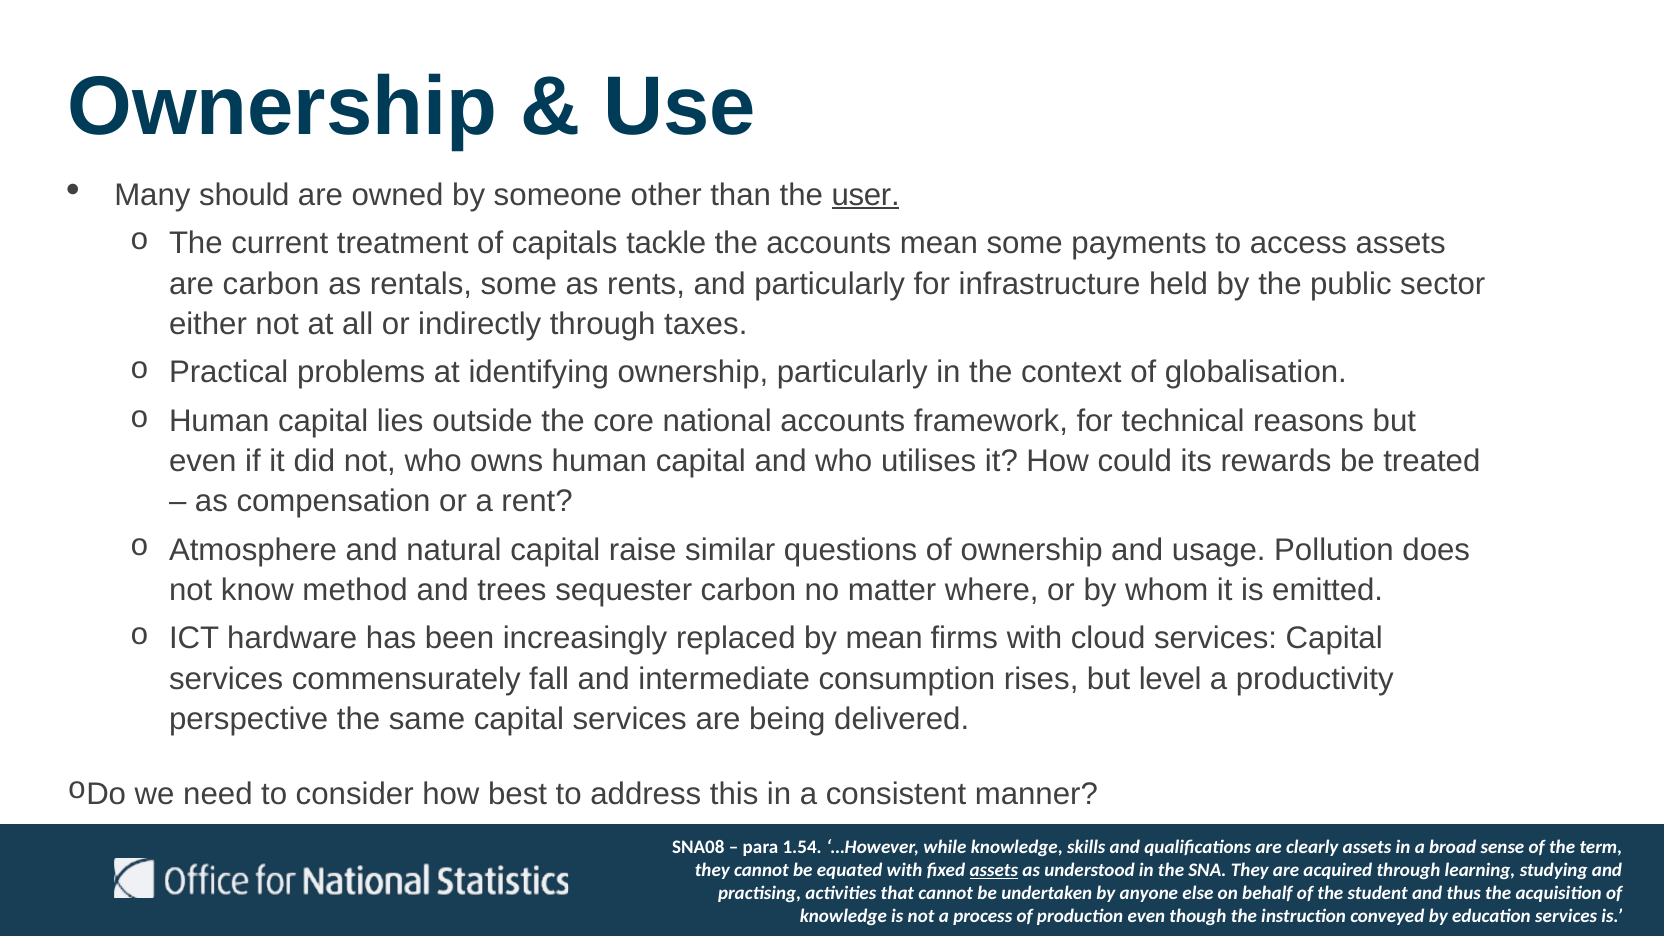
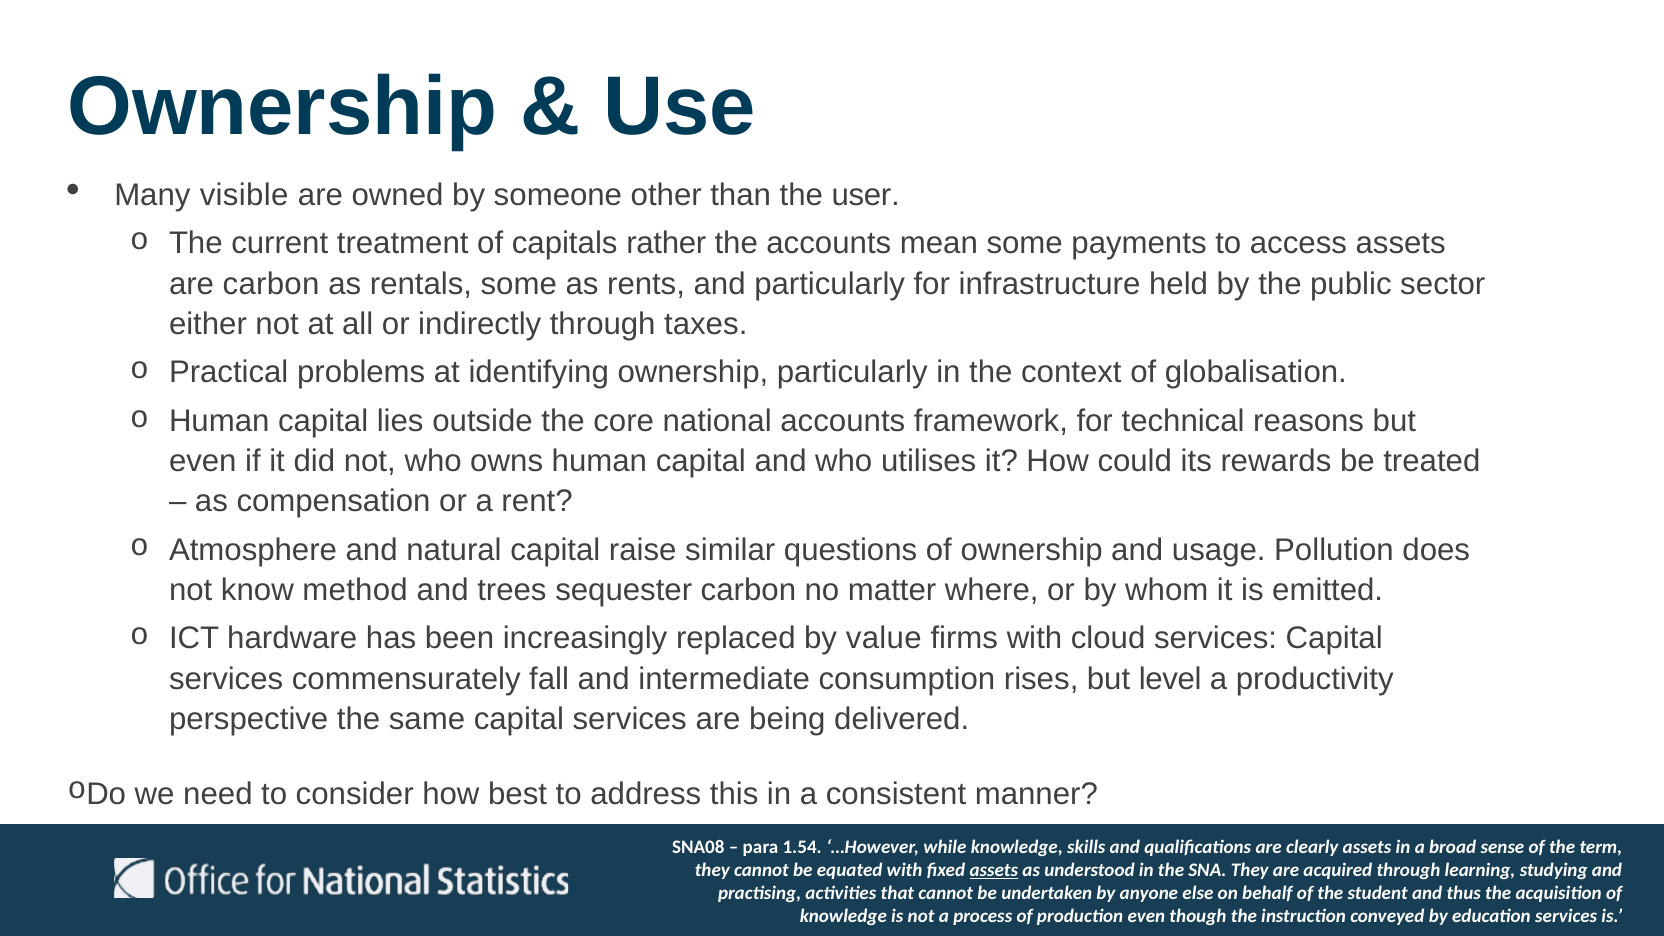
should: should -> visible (244, 195)
user underline: present -> none (866, 195)
tackle: tackle -> rather (666, 244)
by mean: mean -> value (884, 639)
